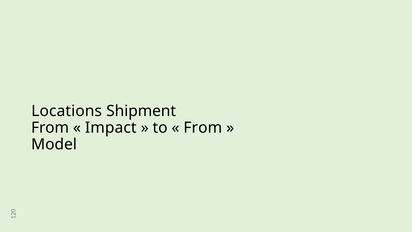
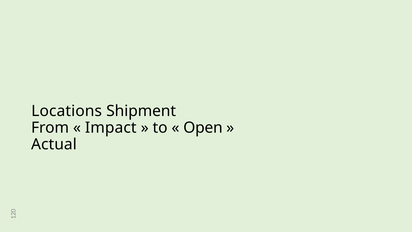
From: From -> Open (203, 128)
Model: Model -> Actual (54, 144)
